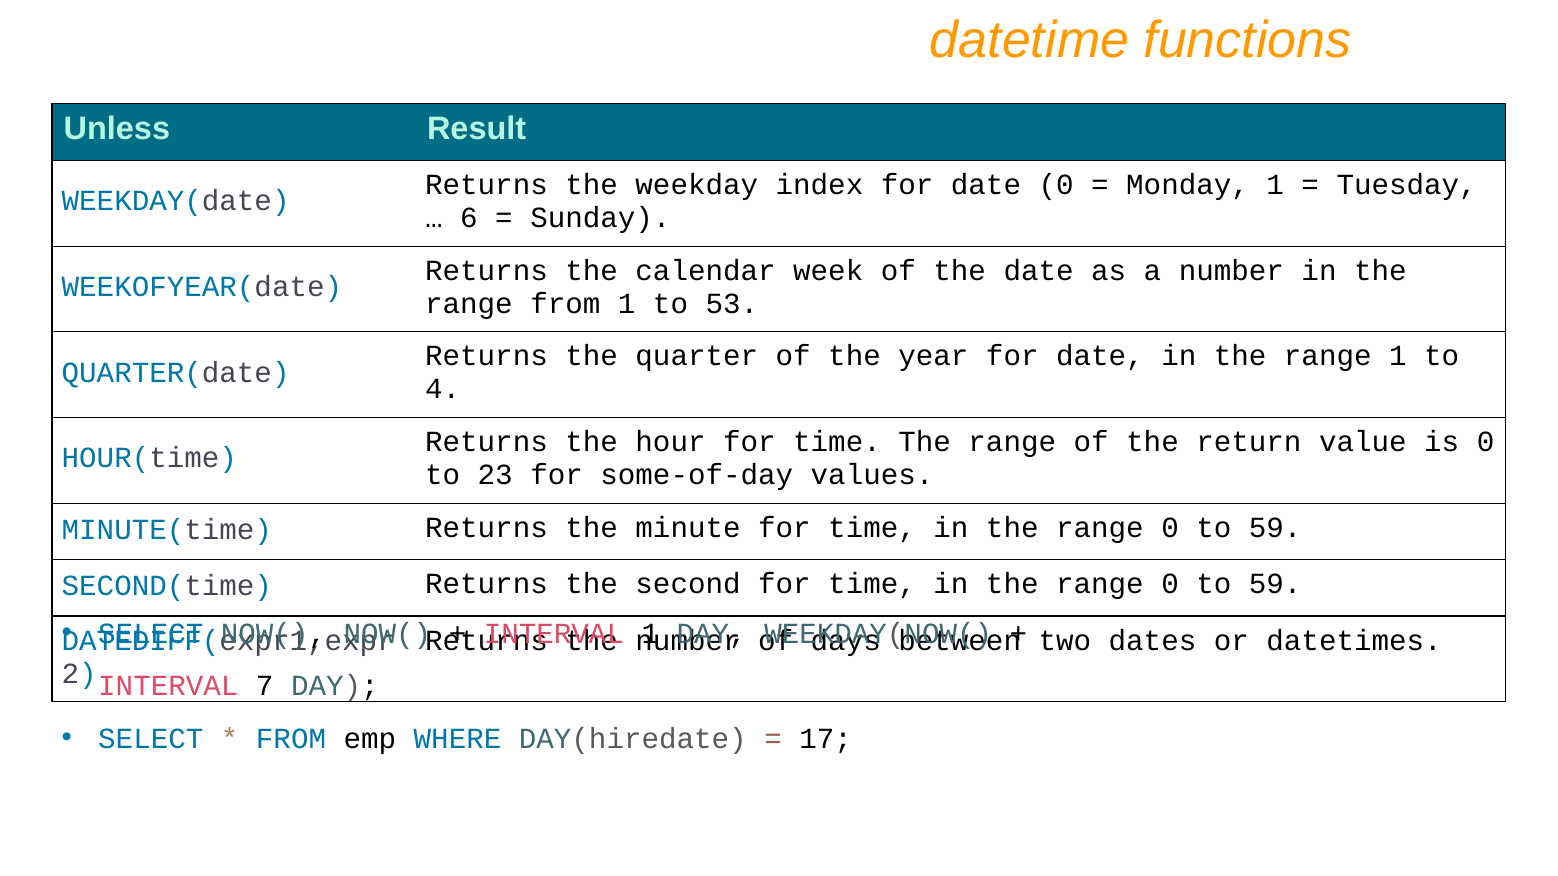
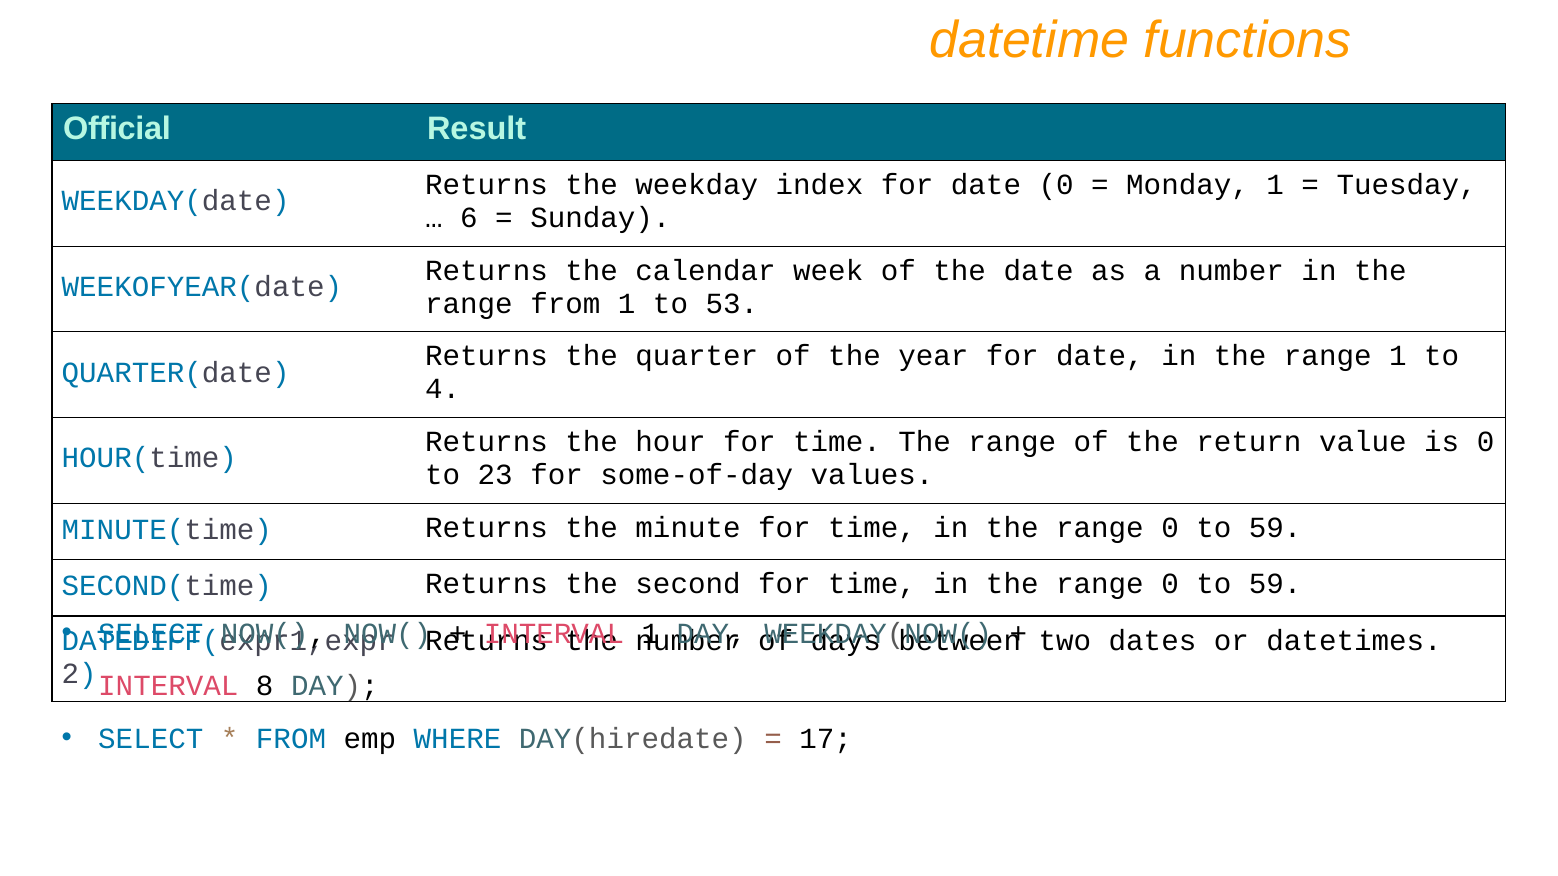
Unless: Unless -> Official (117, 128)
7: 7 -> 8 (265, 686)
